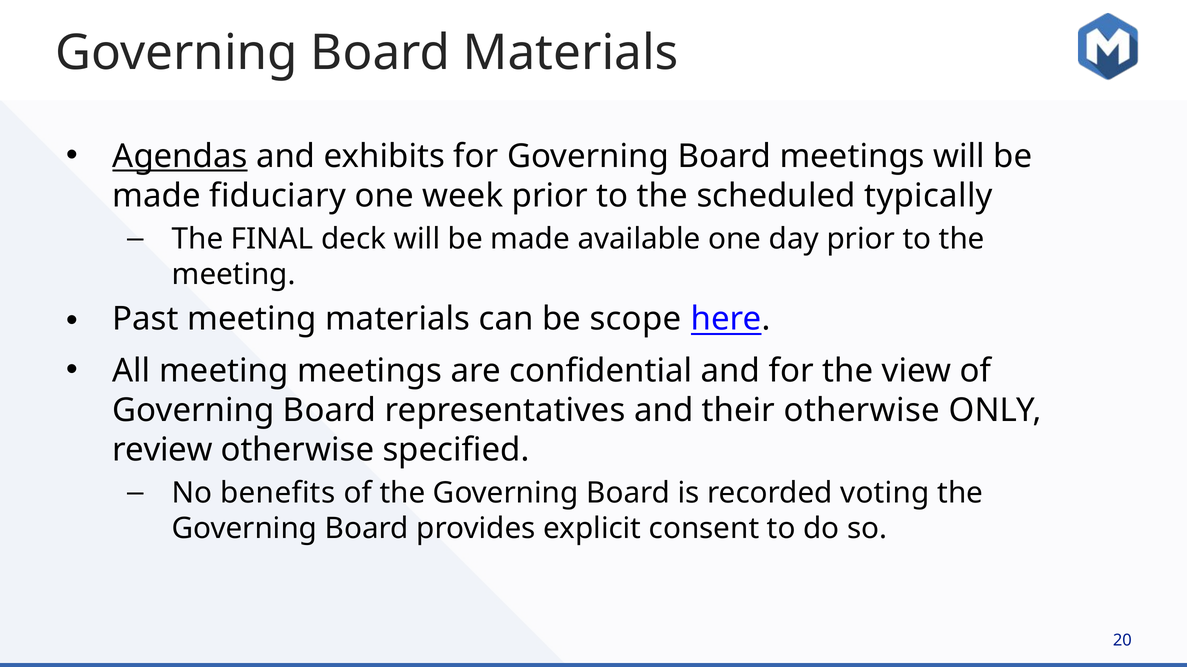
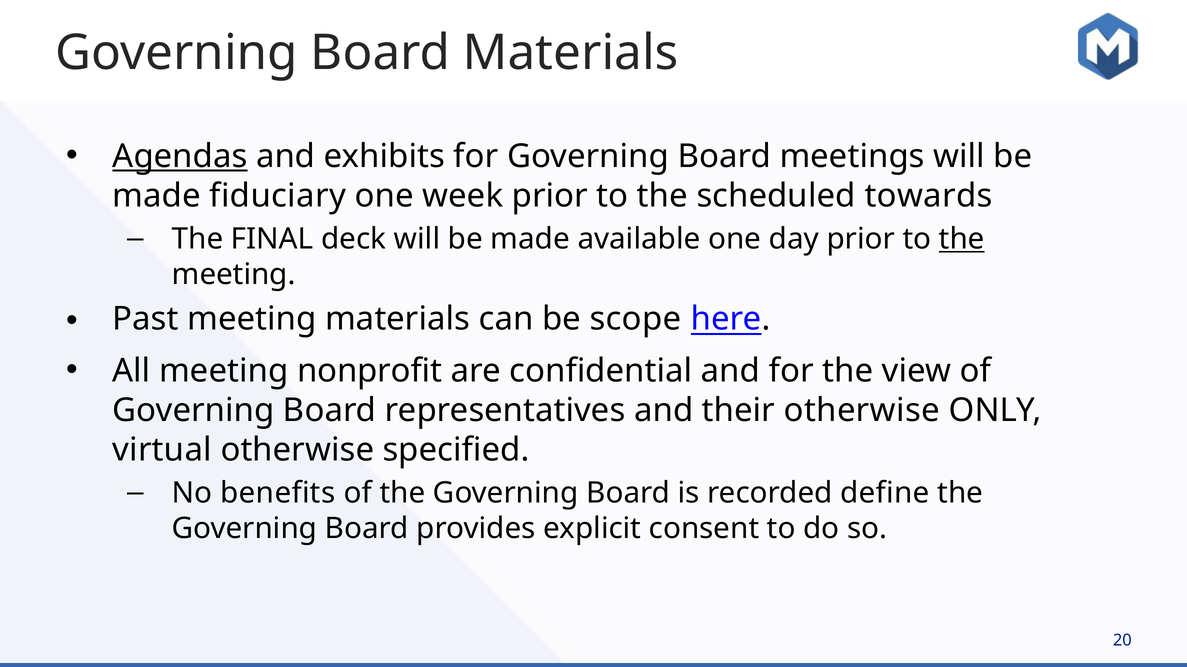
typically: typically -> towards (929, 196)
the underline: none -> present (962, 239)
meeting meetings: meetings -> nonprofit (370, 371)
review: review -> virtual (162, 450)
voting: voting -> define (885, 494)
